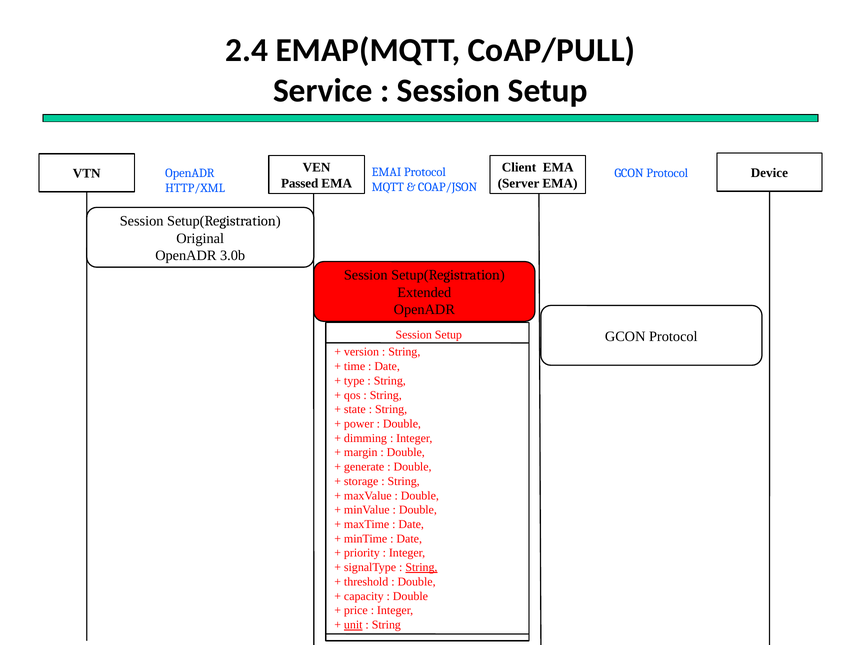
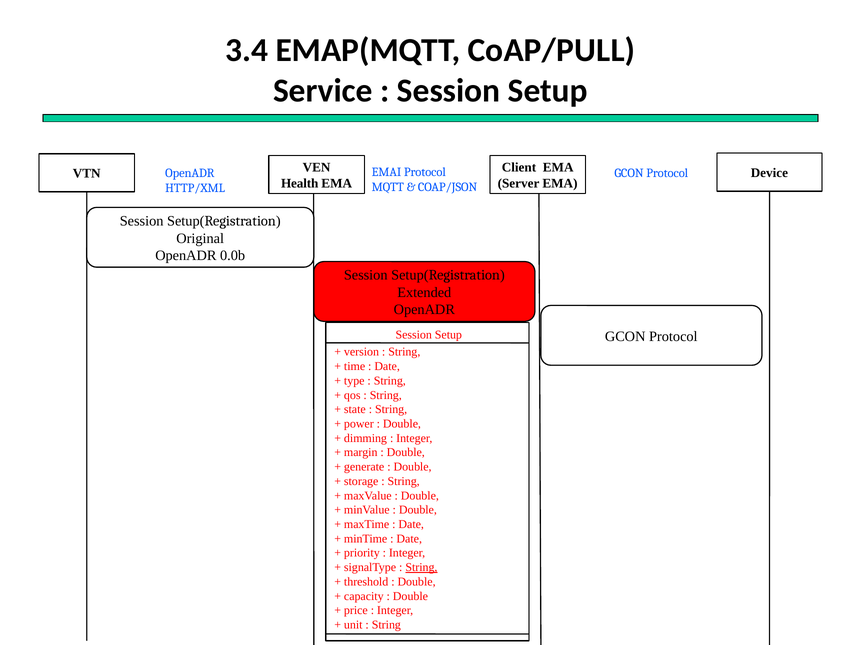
2.4: 2.4 -> 3.4 (247, 50)
Passed: Passed -> Health (300, 183)
3.0b: 3.0b -> 0.0b (233, 256)
unit underline: present -> none (353, 626)
